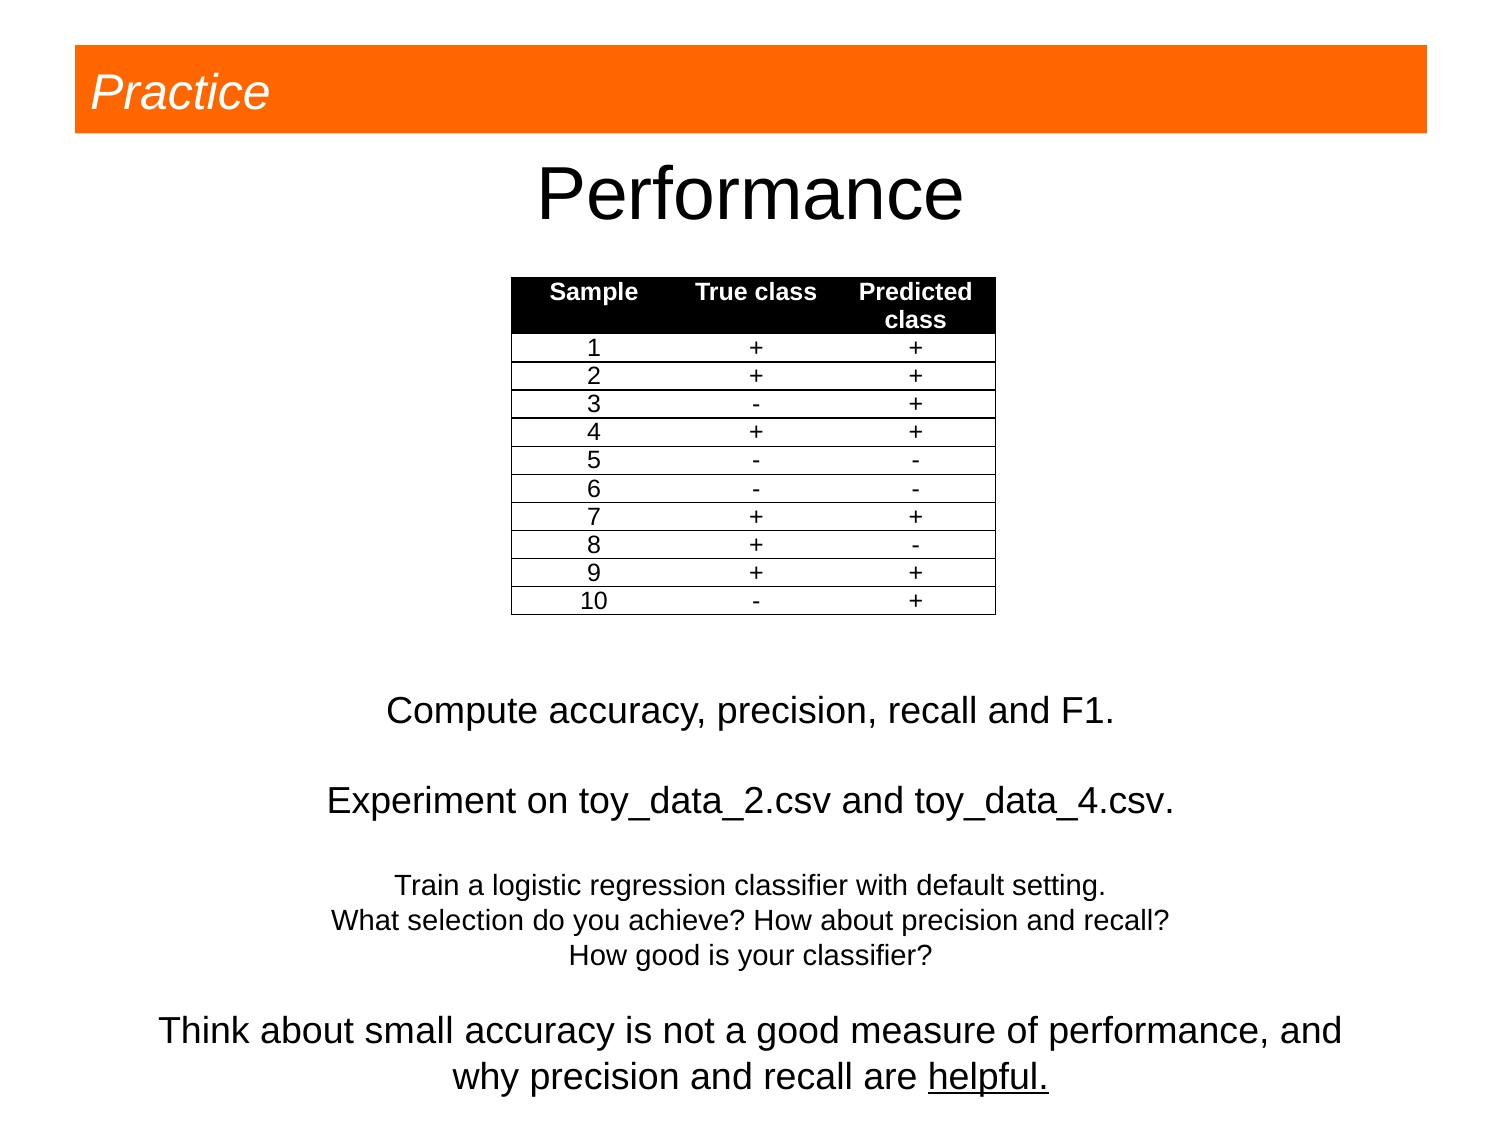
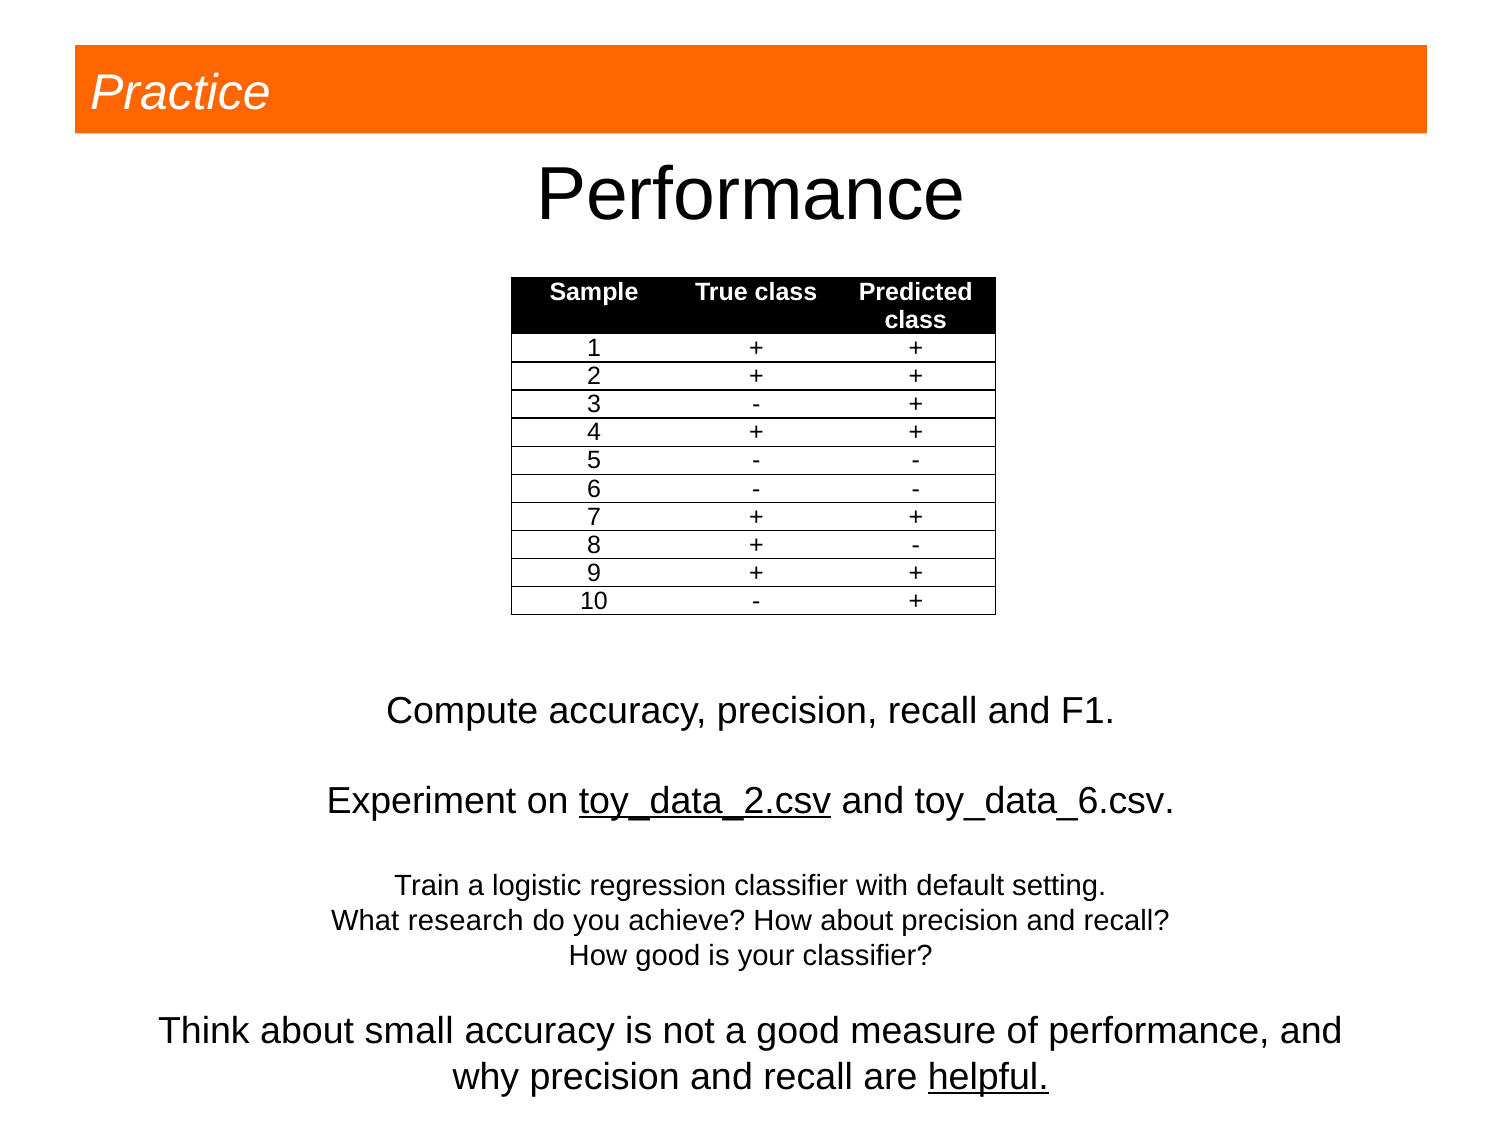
toy_data_2.csv underline: none -> present (705, 801)
toy_data_4.csv: toy_data_4.csv -> toy_data_6.csv (1045, 801)
selection: selection -> research (466, 920)
